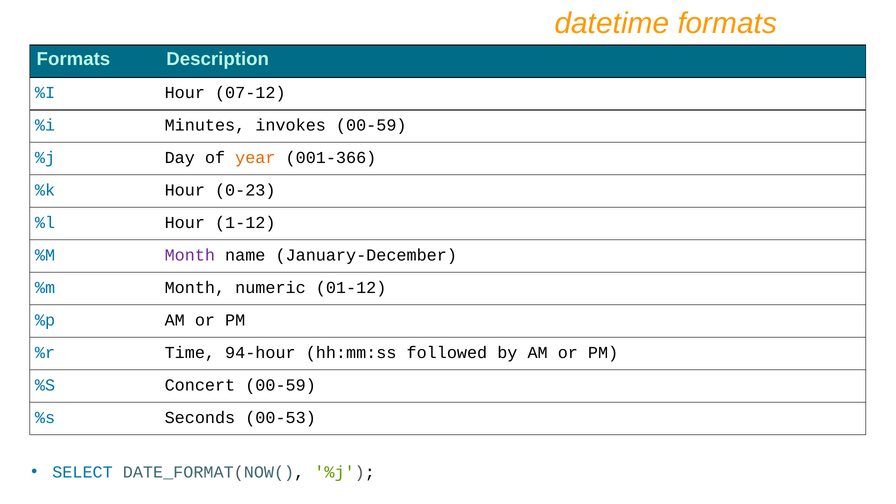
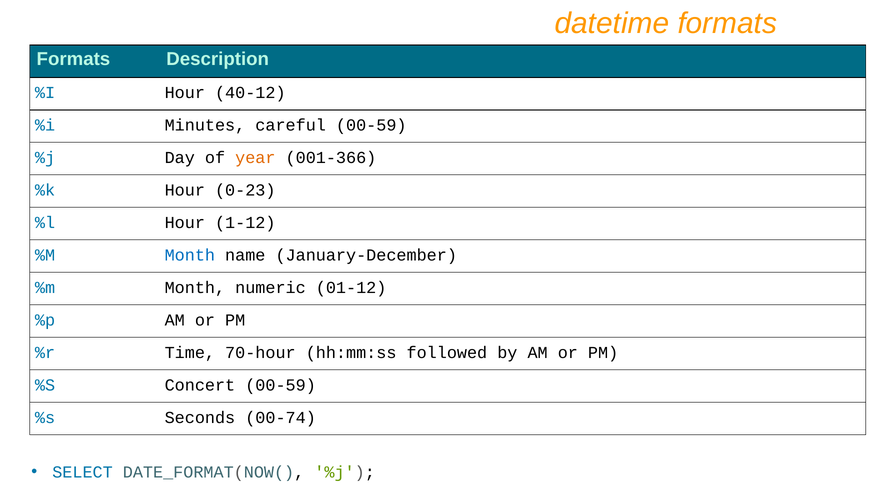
07-12: 07-12 -> 40-12 (250, 93)
invokes: invokes -> careful (291, 125)
Month colour: purple -> blue (190, 255)
94-hour: 94-hour -> 70-hour (260, 353)
00-53: 00-53 -> 00-74 (281, 418)
